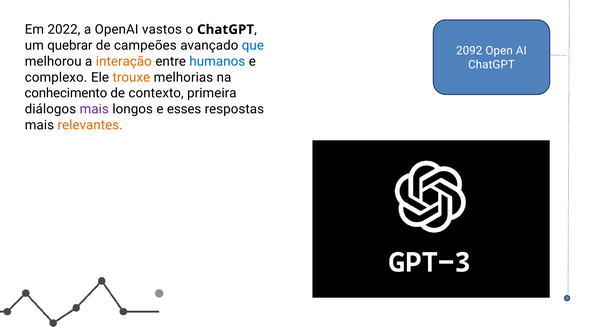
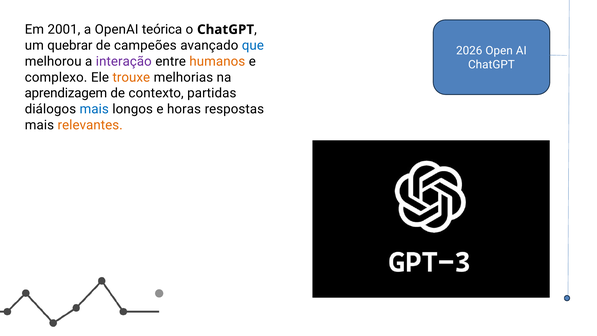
2022: 2022 -> 2001 (64, 30)
vastos: vastos -> teórica (162, 30)
2092: 2092 -> 2026 (469, 51)
interação colour: orange -> purple (124, 61)
humanos colour: blue -> orange (217, 61)
conhecimento: conhecimento -> aprendizagem (66, 93)
primeira: primeira -> partidas (212, 93)
mais colour: purple -> blue (94, 109)
esses: esses -> horas (184, 109)
